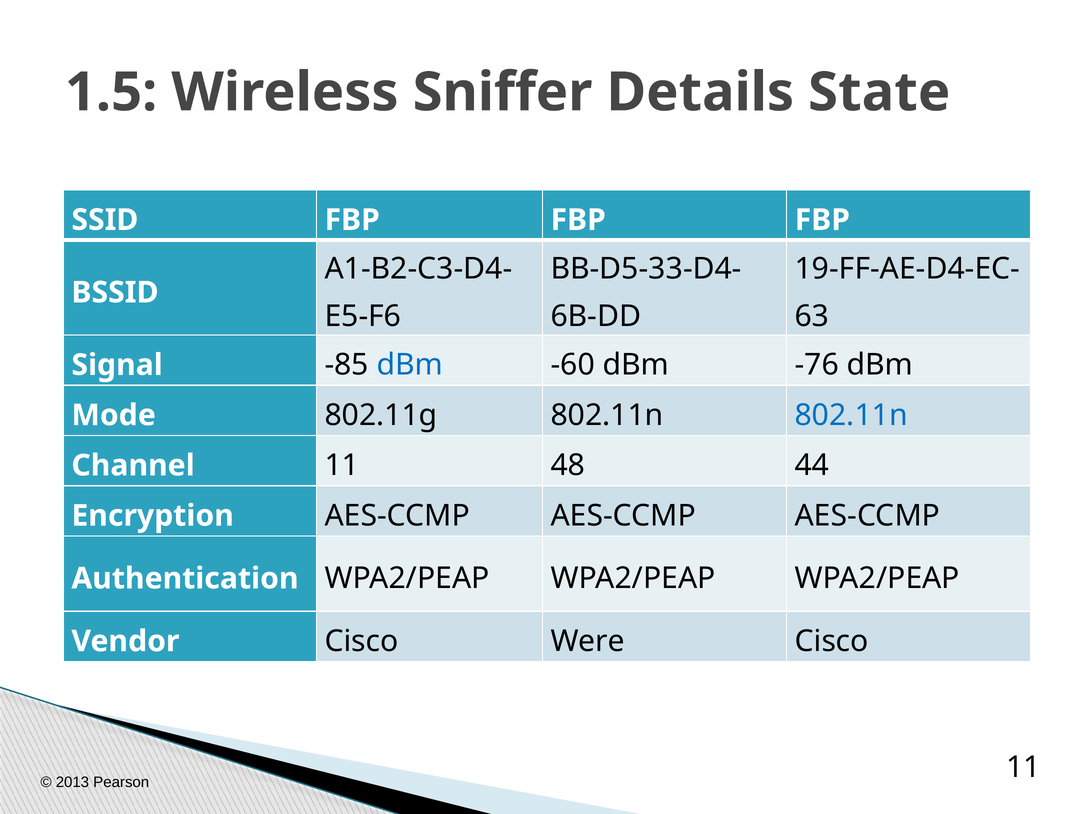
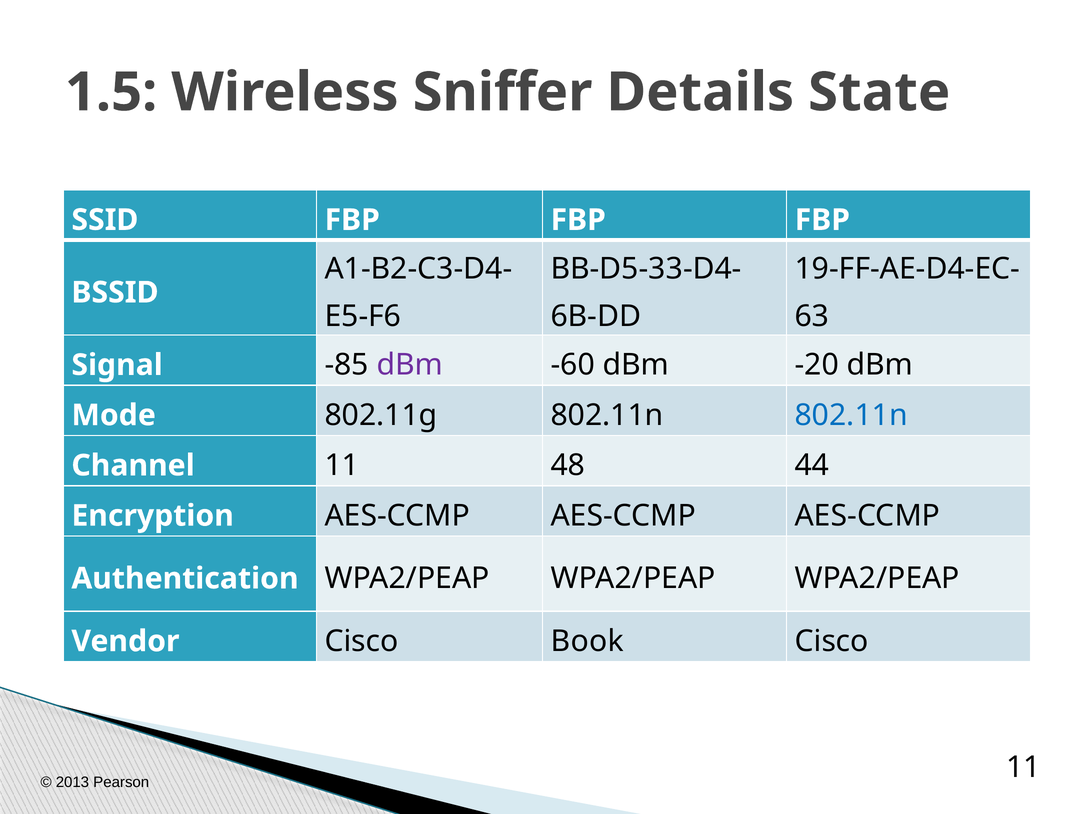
dBm colour: blue -> purple (410, 365)
-76: -76 -> -20 (817, 365)
Were: Were -> Book (587, 641)
